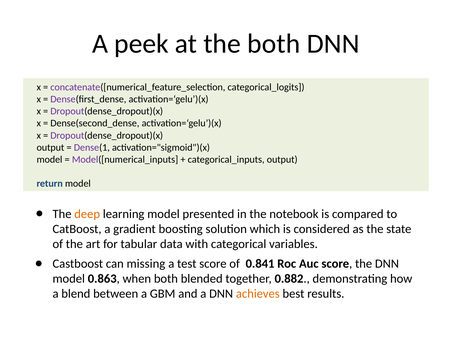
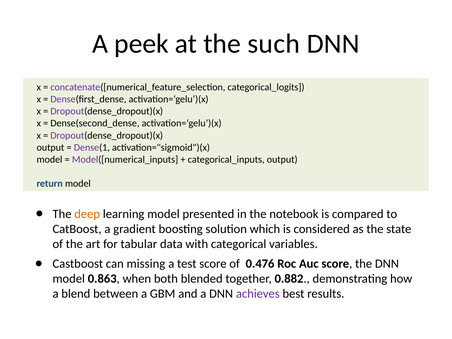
the both: both -> such (274, 44)
0.841: 0.841 -> 0.476 (260, 264)
achieves colour: orange -> purple (258, 294)
